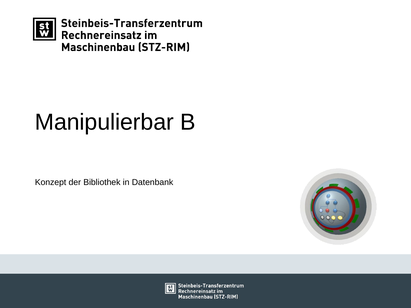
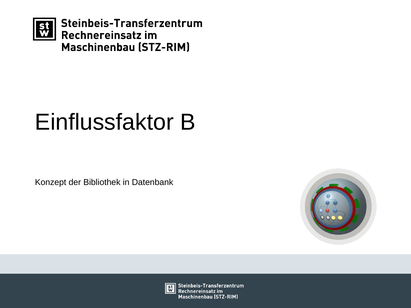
Manipulierbar: Manipulierbar -> Einflussfaktor (104, 122)
